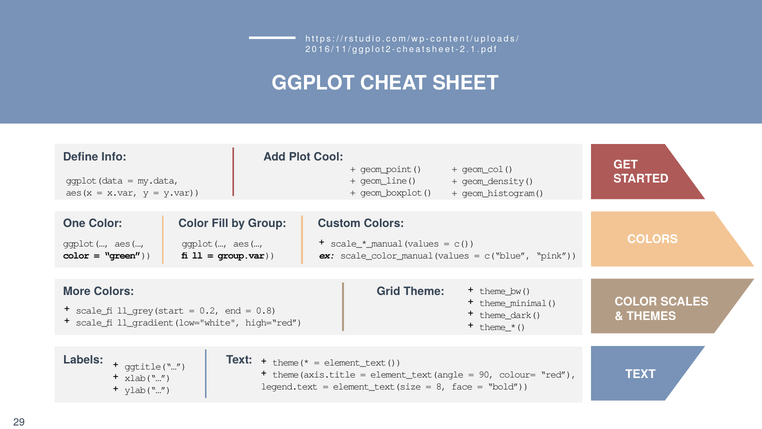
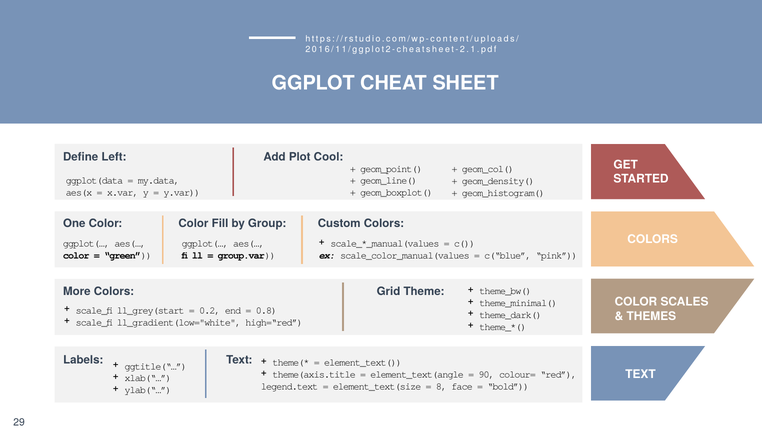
Info: Info -> Left (114, 157)
